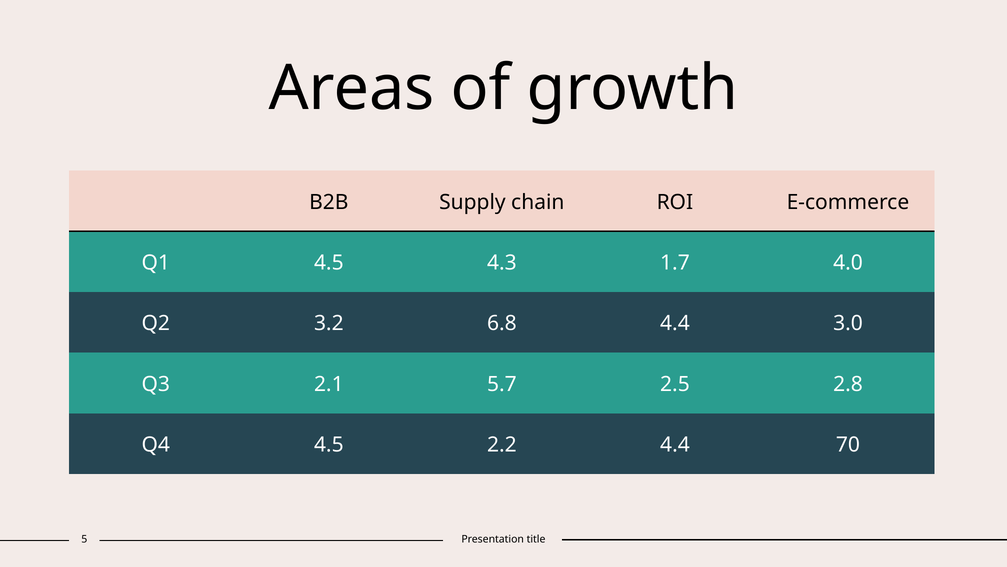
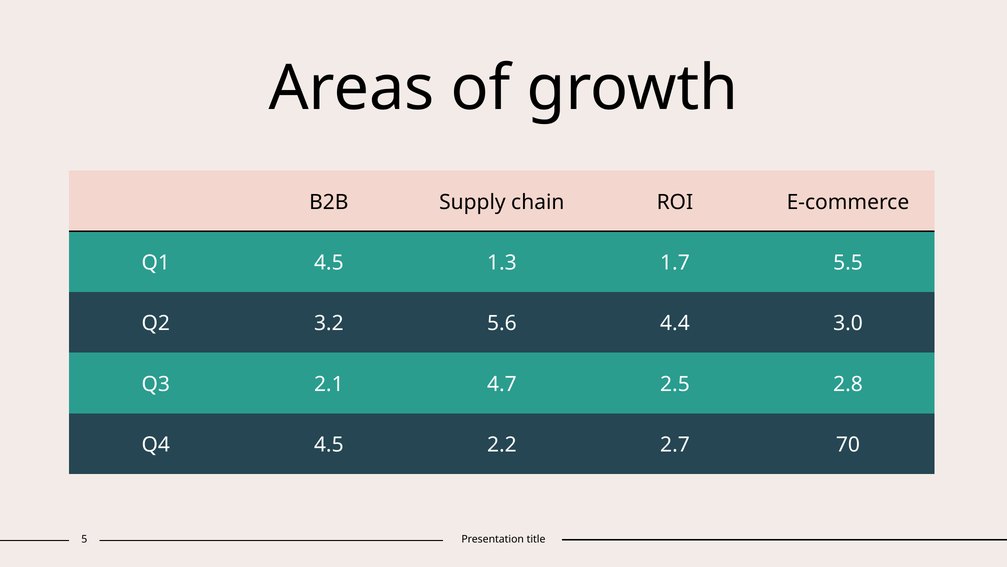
4.3: 4.3 -> 1.3 (502, 263)
4.0: 4.0 -> 5.5 (848, 263)
6.8: 6.8 -> 5.6 (502, 323)
5.7: 5.7 -> 4.7 (502, 384)
2.2 4.4: 4.4 -> 2.7 (675, 444)
